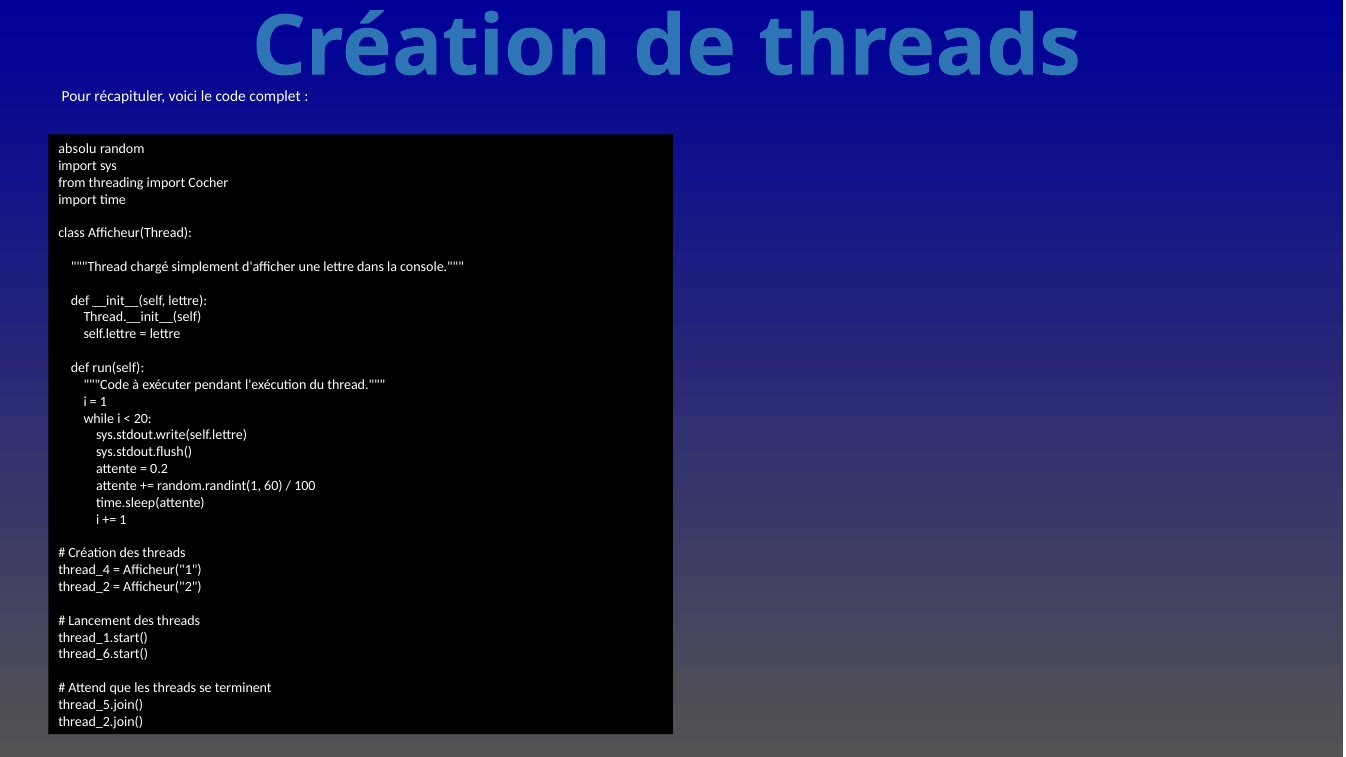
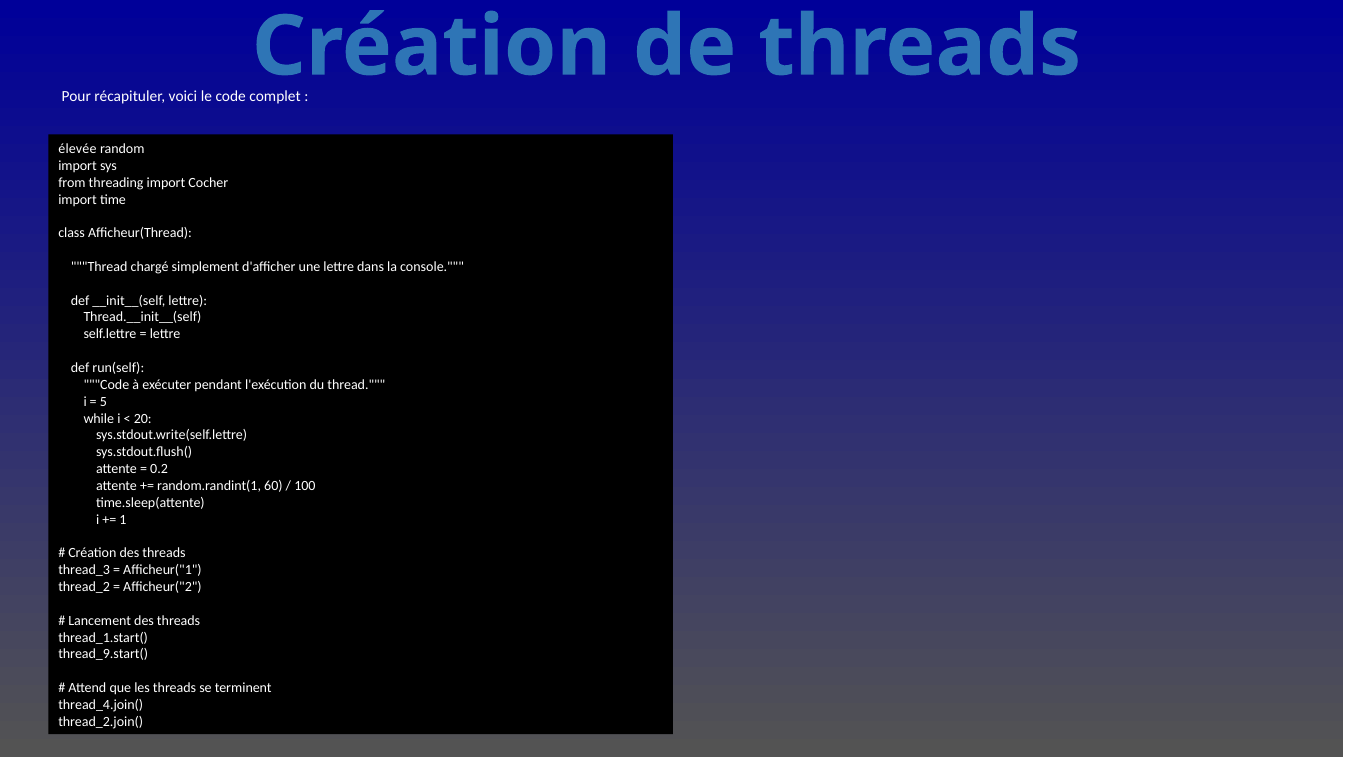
absolu: absolu -> élevée (77, 149)
1: 1 -> 5 (103, 402)
thread_4: thread_4 -> thread_3 (84, 570)
thread_6.start(: thread_6.start( -> thread_9.start( (103, 654)
thread_5.join(: thread_5.join( -> thread_4.join( (101, 705)
